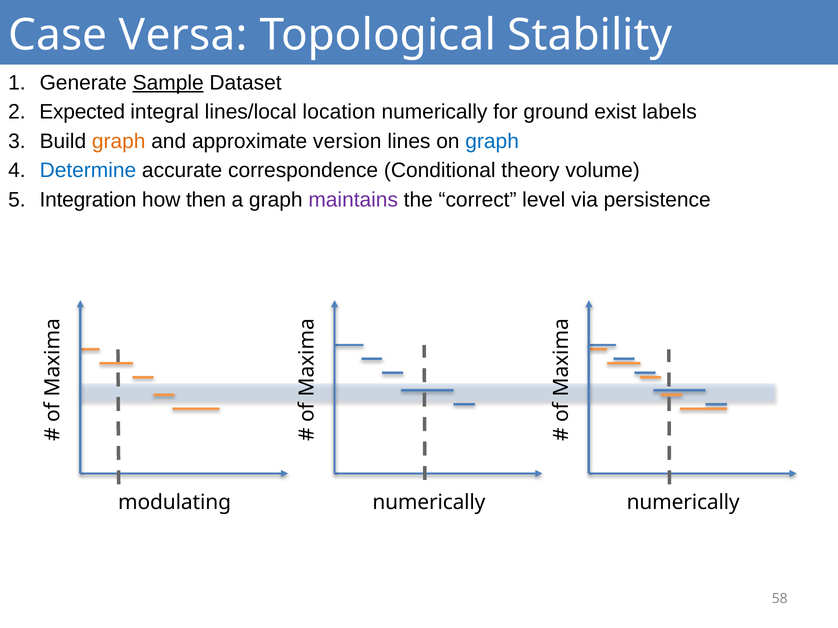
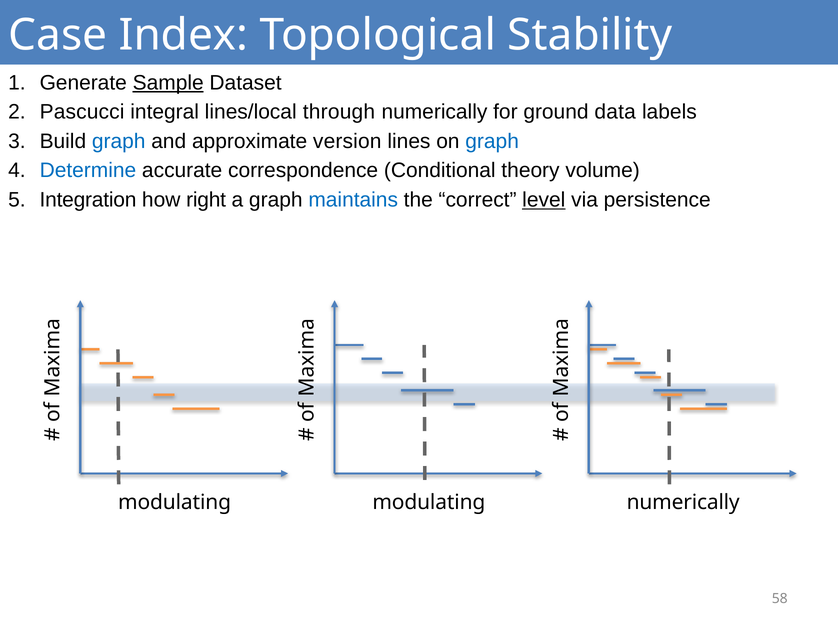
Versa: Versa -> Index (183, 35)
Expected: Expected -> Pascucci (82, 112)
location: location -> through (339, 112)
exist: exist -> data (615, 112)
graph colour: orange -> blue (119, 141)
then: then -> right (206, 200)
maintains colour: purple -> blue (353, 200)
level underline: none -> present (544, 200)
numerically: numerically -> modulating (429, 503)
